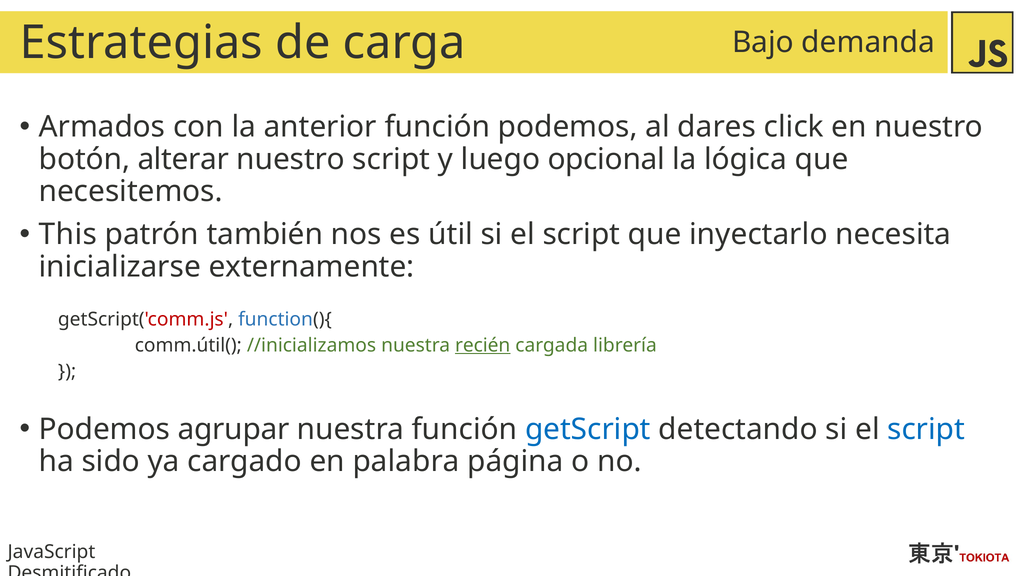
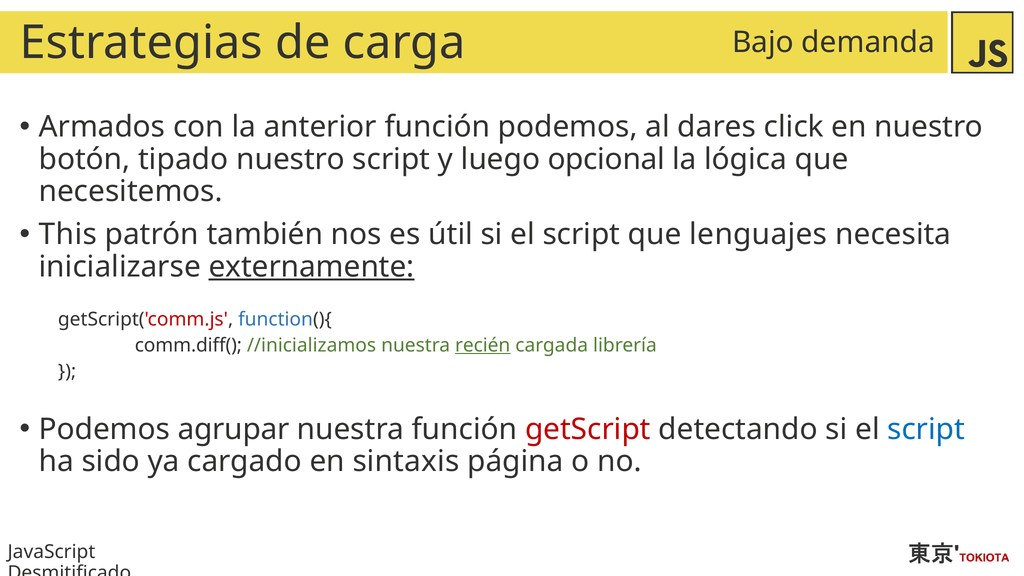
alterar: alterar -> tipado (183, 159)
inyectarlo: inyectarlo -> lenguajes (758, 234)
externamente underline: none -> present (311, 267)
comm.útil(: comm.útil( -> comm.diff( (188, 345)
getScript colour: blue -> red (588, 429)
palabra: palabra -> sintaxis (406, 461)
